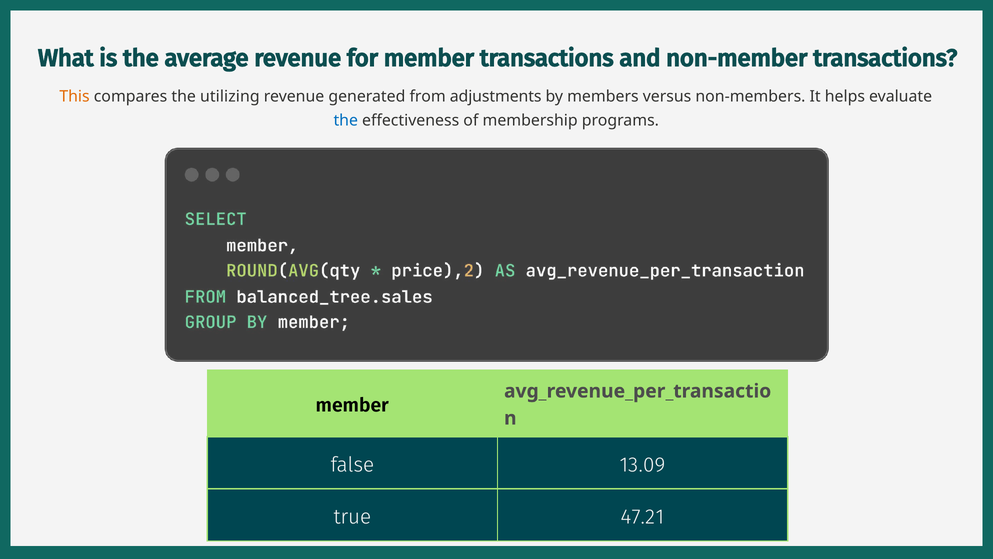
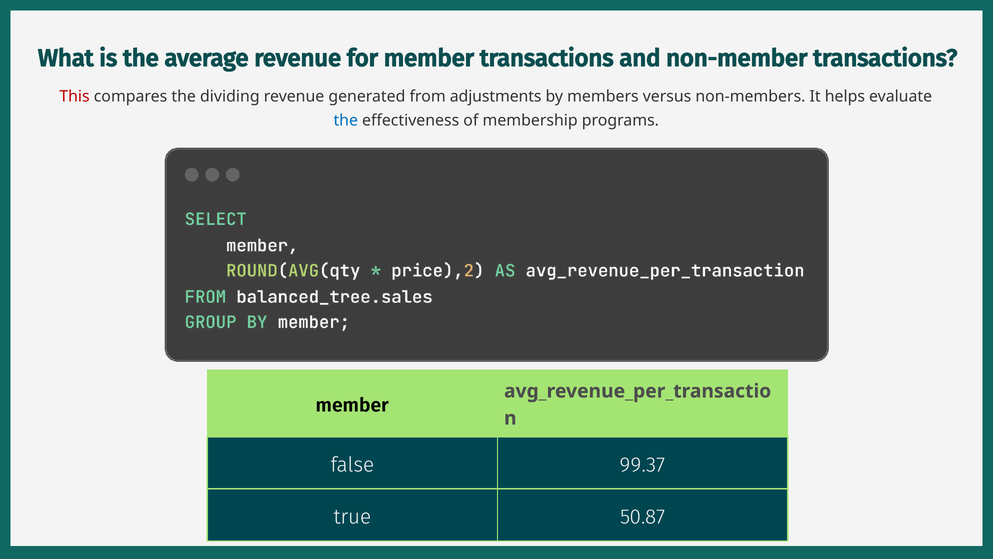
This colour: orange -> red (75, 97)
utilizing: utilizing -> dividing (230, 97)
13.09: 13.09 -> 99.37 (642, 465)
47.21: 47.21 -> 50.87 (643, 517)
